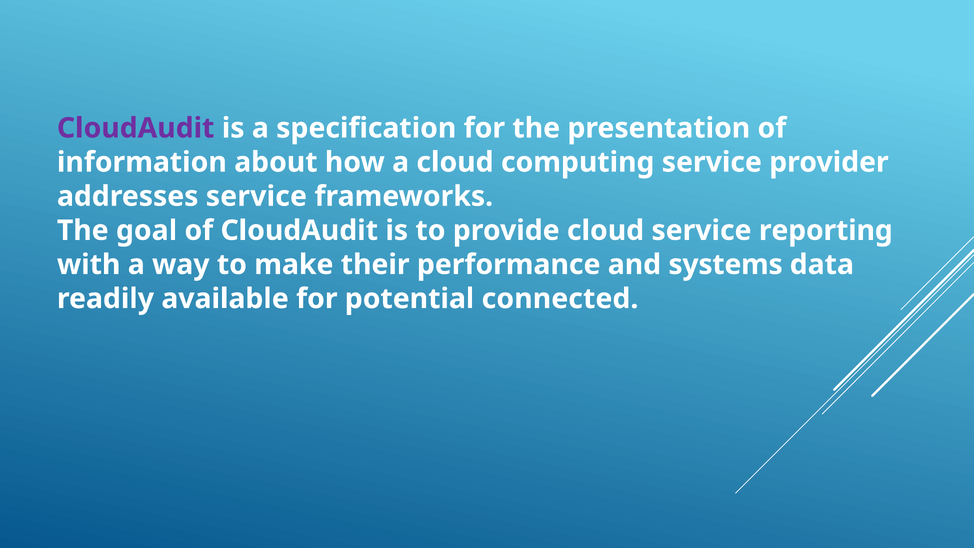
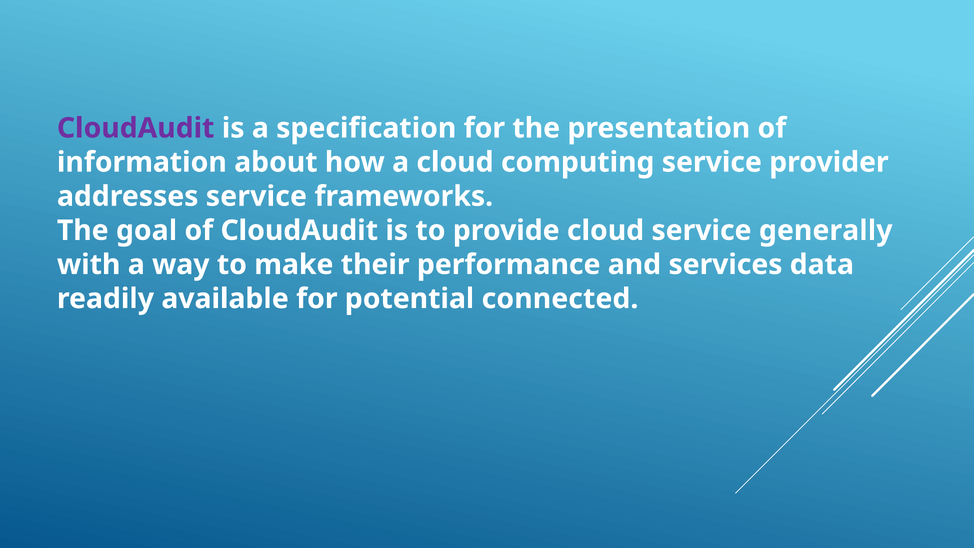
reporting: reporting -> generally (826, 230)
systems: systems -> services (725, 265)
